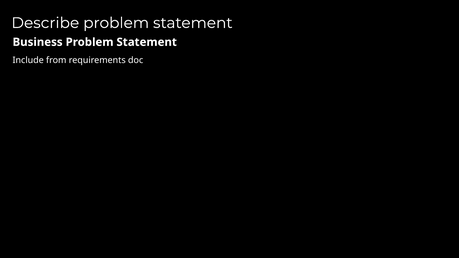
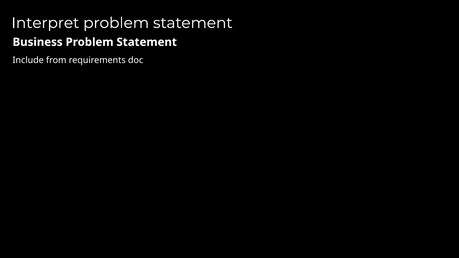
Describe: Describe -> Interpret (45, 23)
